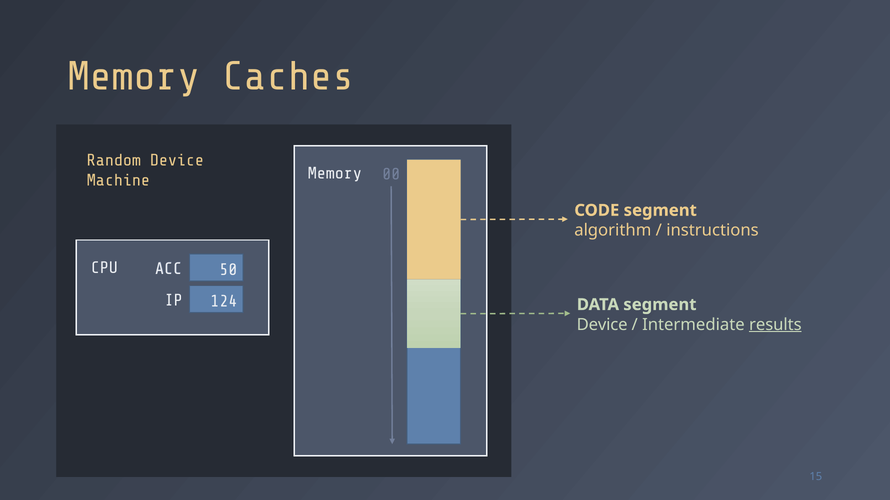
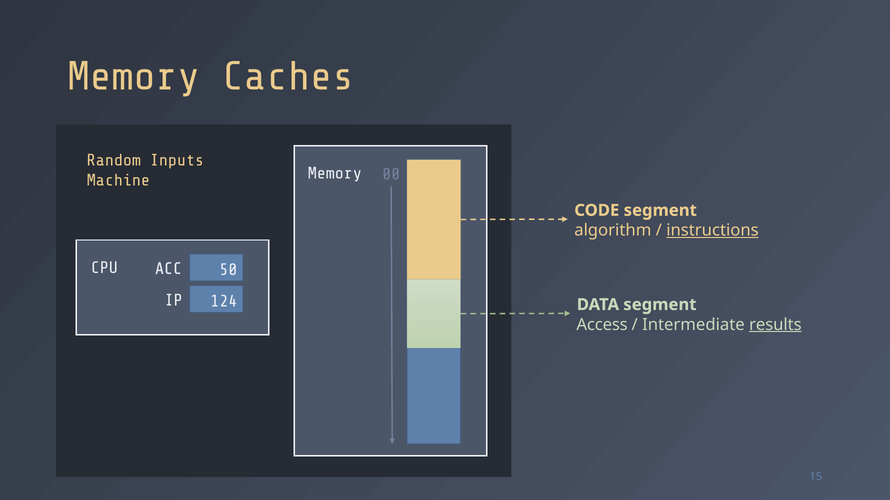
Random Device: Device -> Inputs (177, 160)
instructions underline: none -> present (712, 231)
Device: Device -> Access (602, 325)
